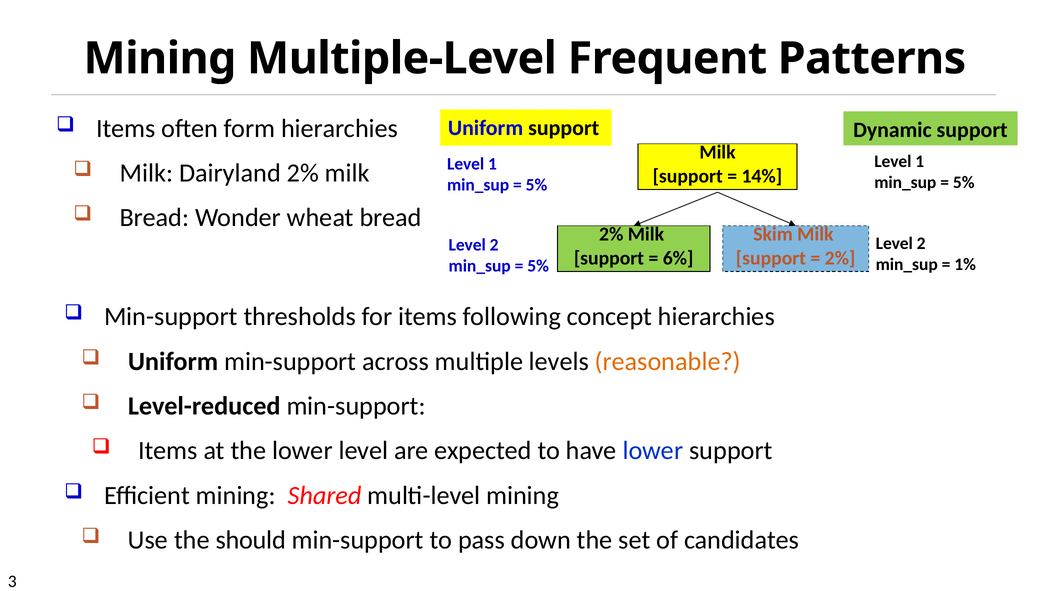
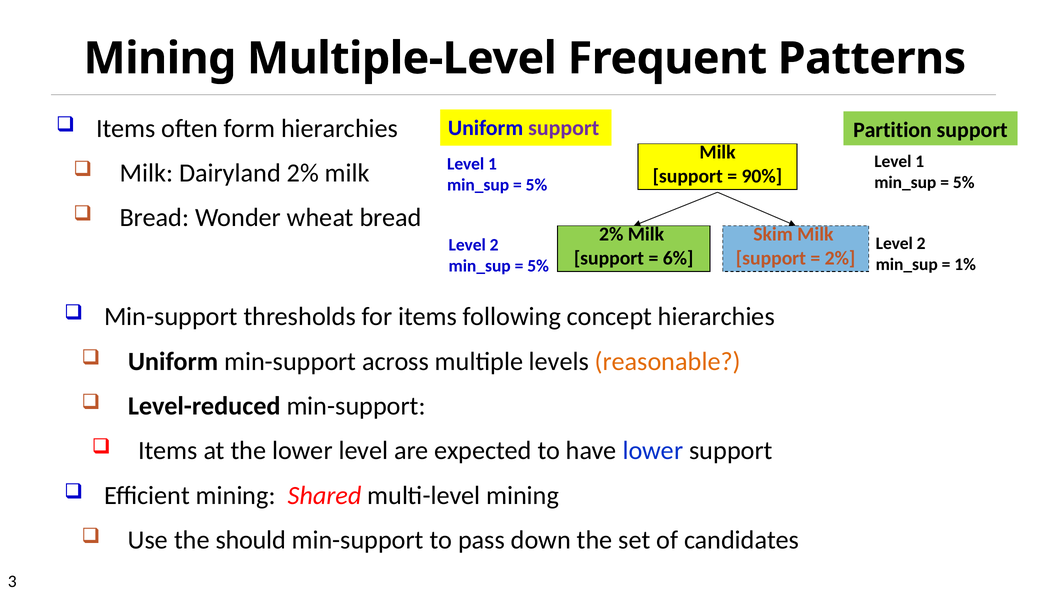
support colour: black -> purple (564, 128)
Dynamic: Dynamic -> Partition (892, 130)
14%: 14% -> 90% (762, 176)
